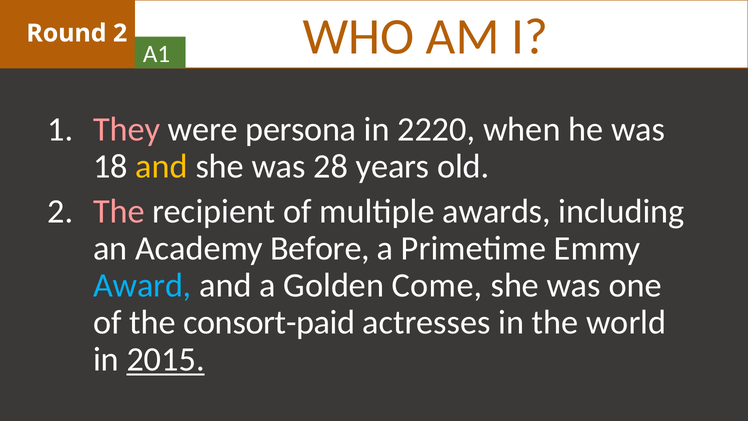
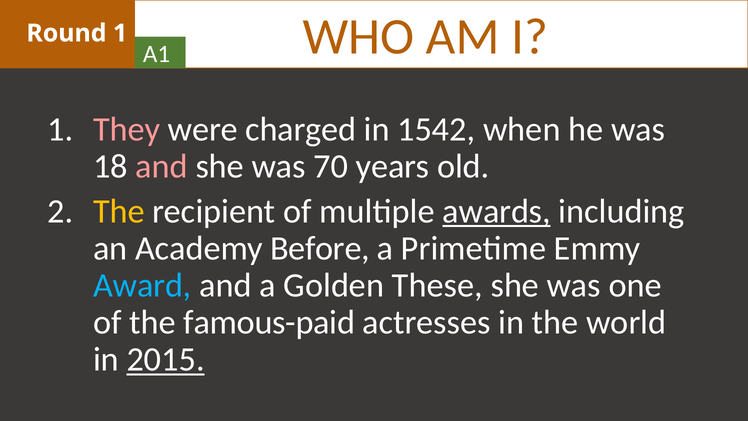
Round 2: 2 -> 1 (120, 33)
persona: persona -> charged (301, 129)
2220: 2220 -> 1542 (436, 129)
and colour: yellow -> pink (162, 166)
28: 28 -> 70 (331, 166)
The colour: pink -> yellow (119, 211)
awards underline: none -> present (497, 211)
Come: Come -> These (437, 285)
consort-paid: consort-paid -> famous-paid (269, 322)
